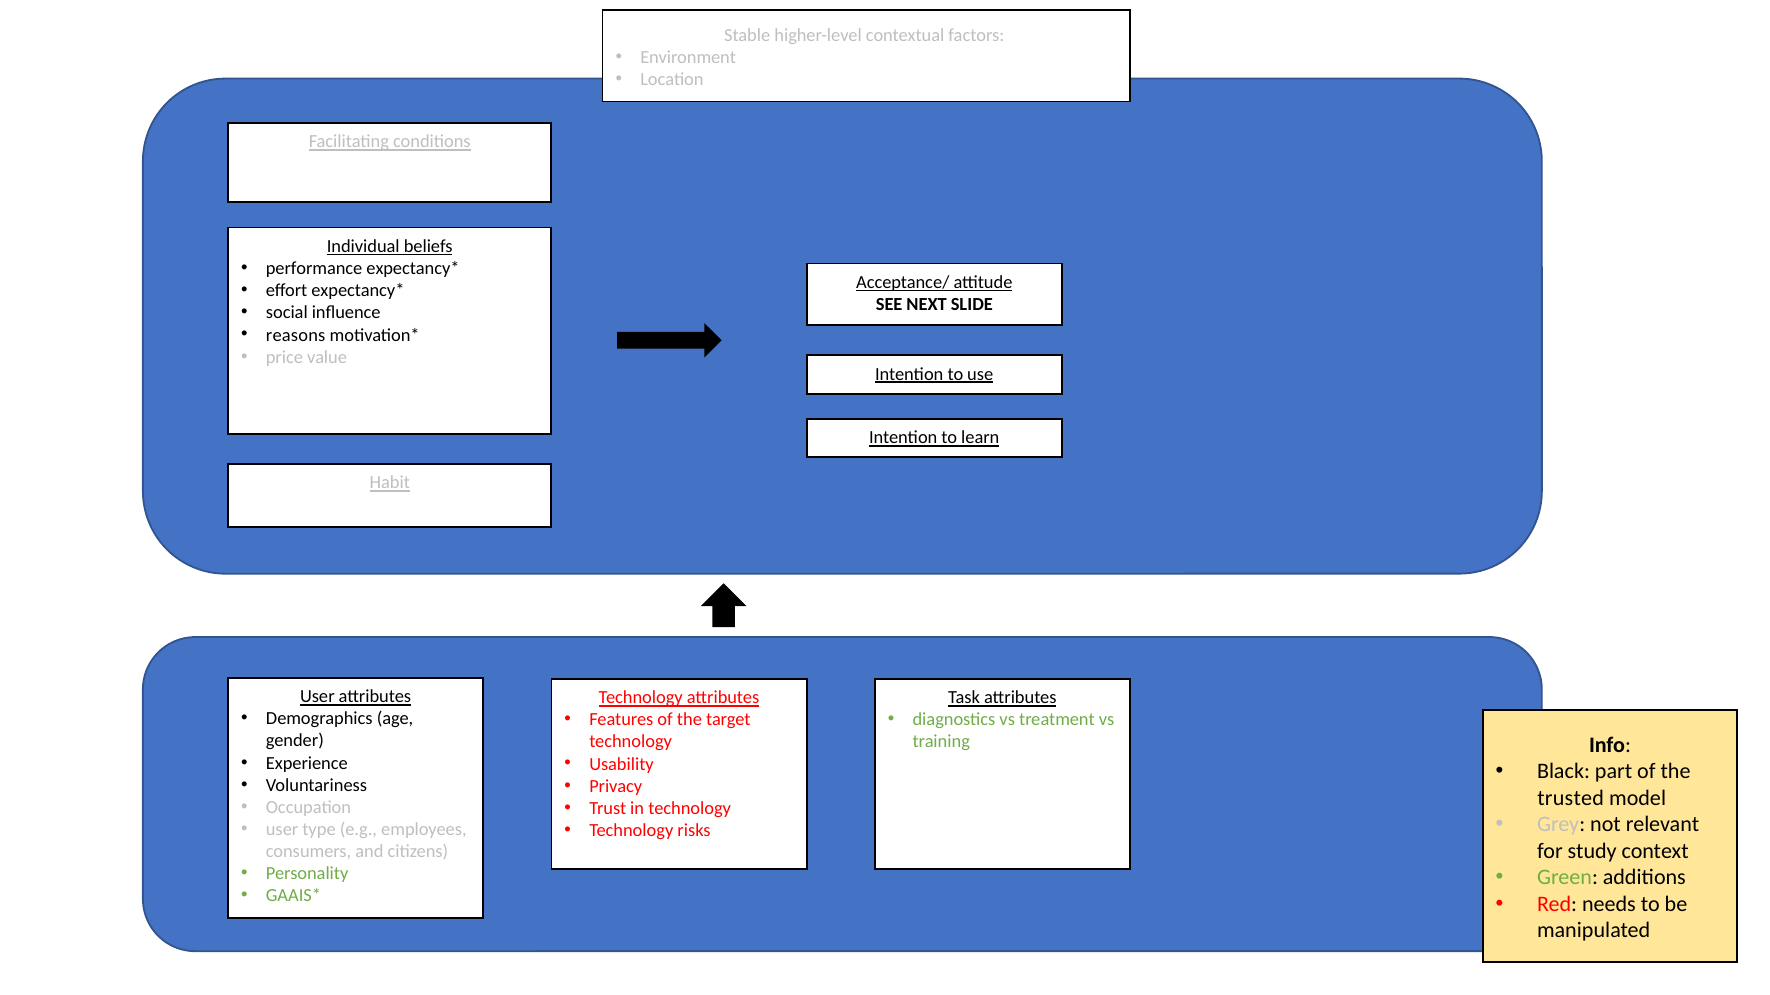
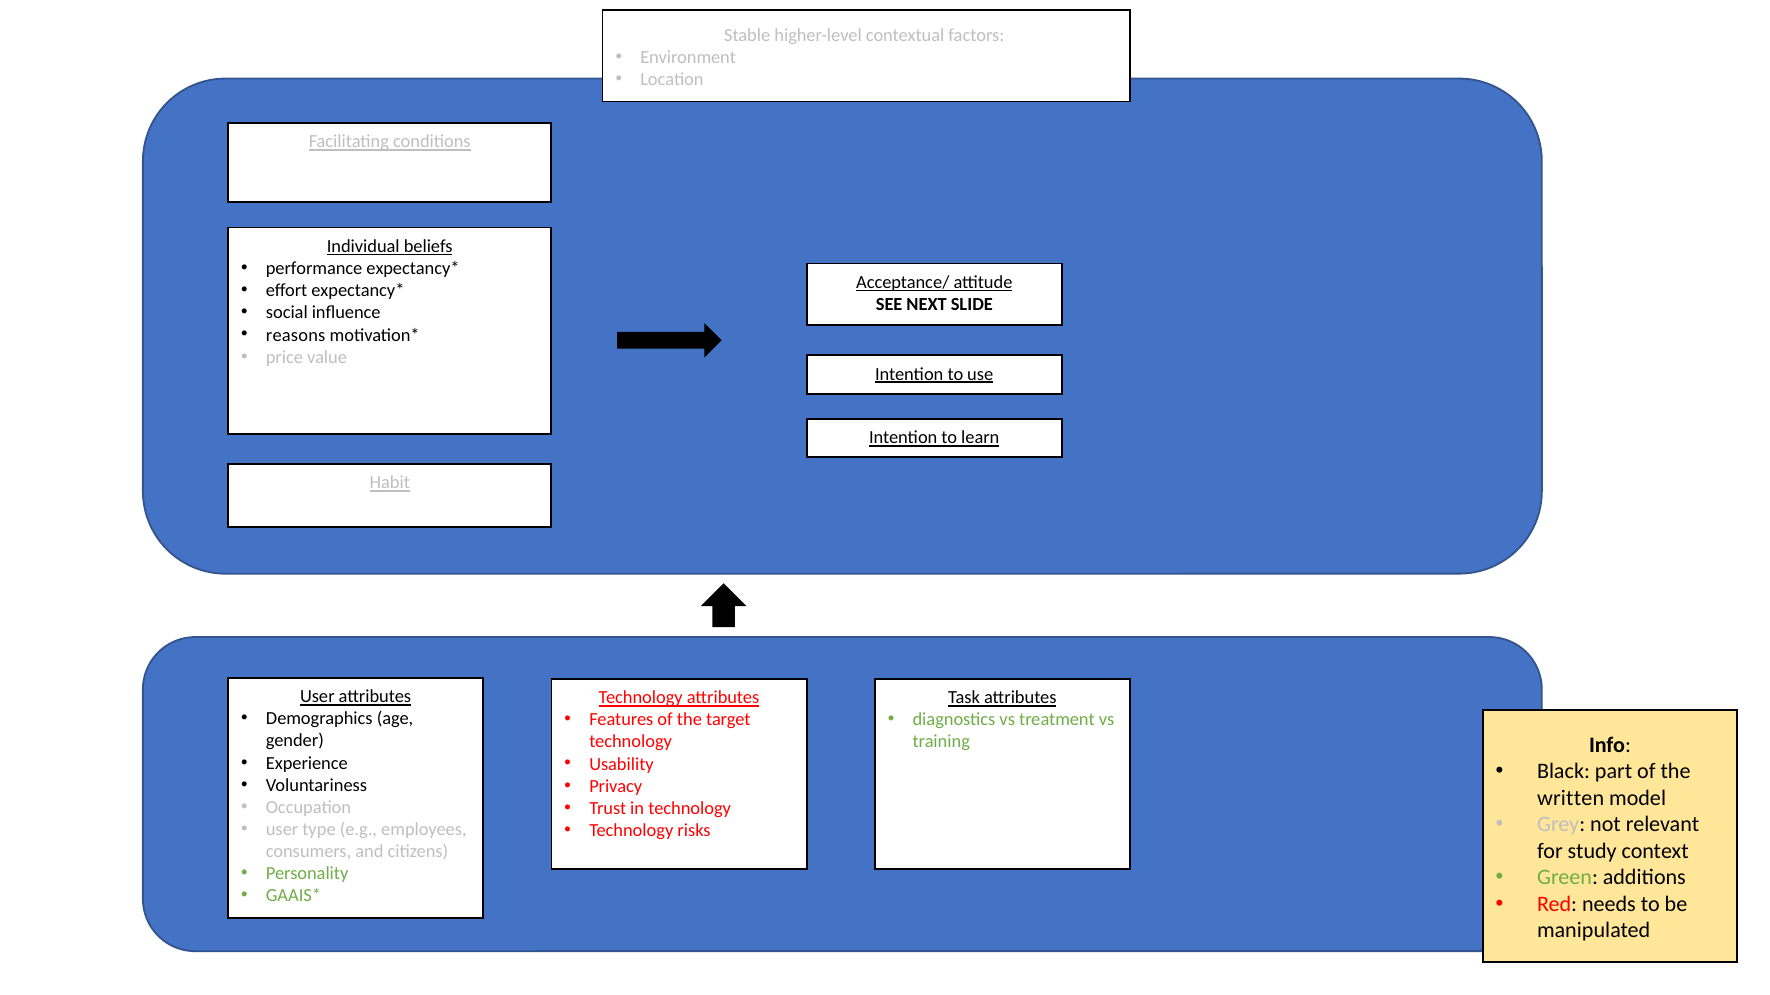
trusted: trusted -> written (1571, 798)
